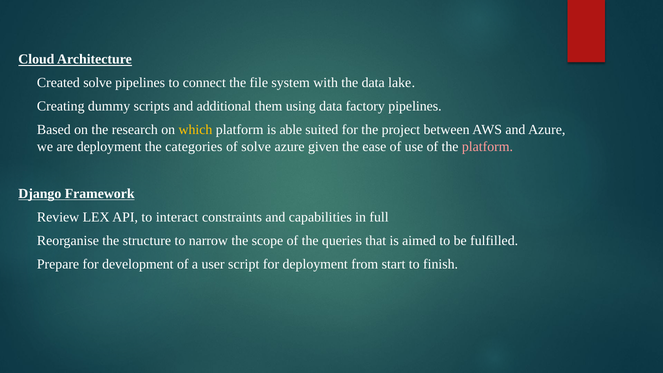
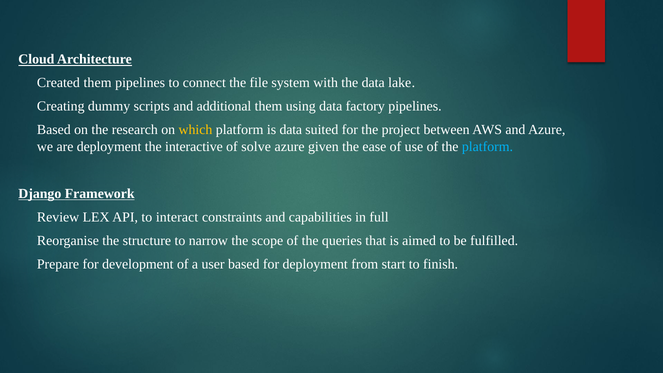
solve: solve -> them (98, 83)
is able: able -> data (291, 130)
categories: categories -> interactive (194, 147)
platform colour: pink -> light blue (487, 147)
script: script -> based (244, 264)
